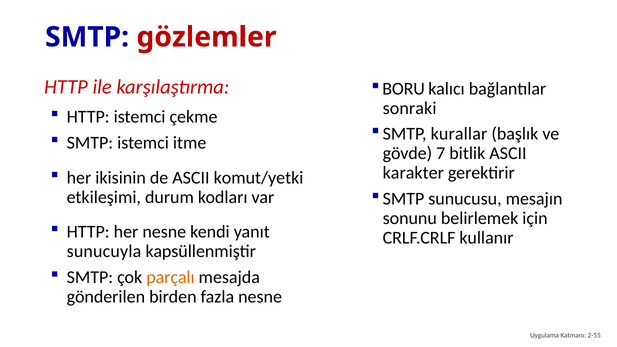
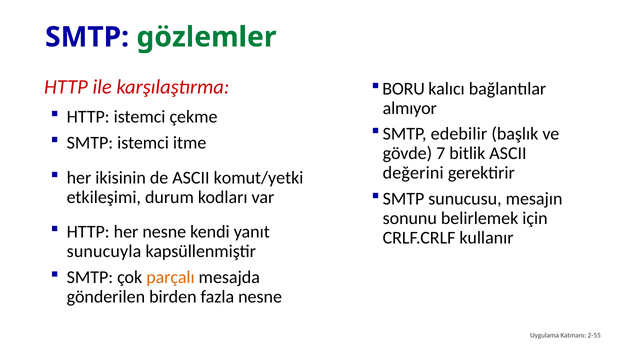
gözlemler colour: red -> green (206, 37)
sonraki: sonraki -> almıyor (410, 108)
kurallar: kurallar -> edebilir (459, 134)
karakter: karakter -> değerini (413, 173)
